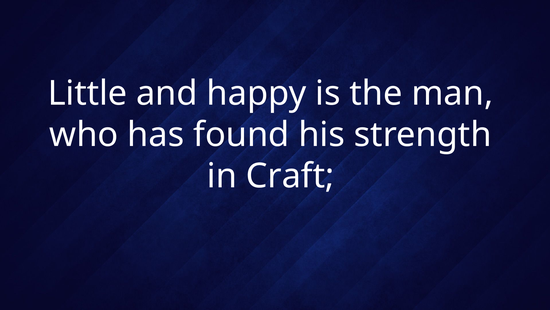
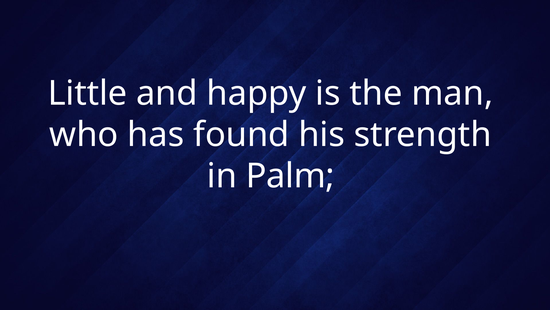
Craft: Craft -> Palm (290, 176)
